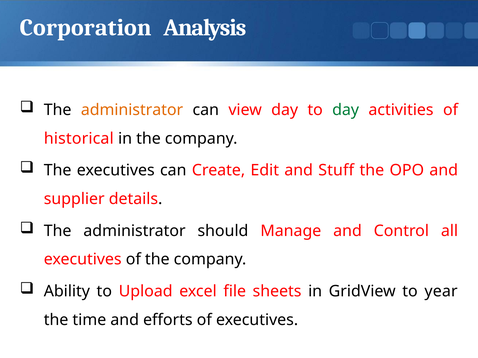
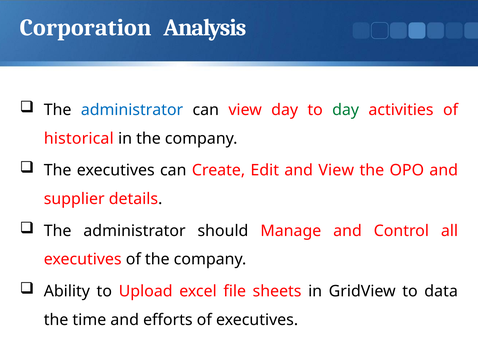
administrator colour: orange -> blue (132, 110)
and Stuff: Stuff -> View (336, 171)
year: year -> data (441, 292)
